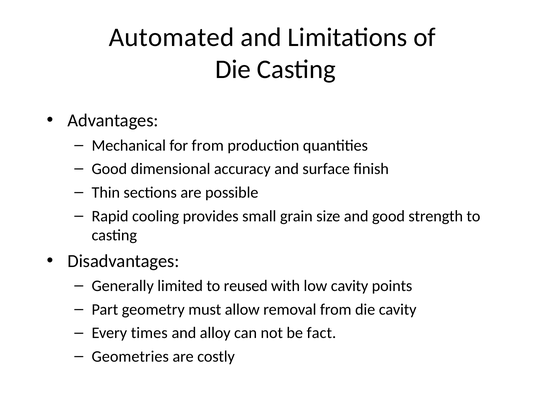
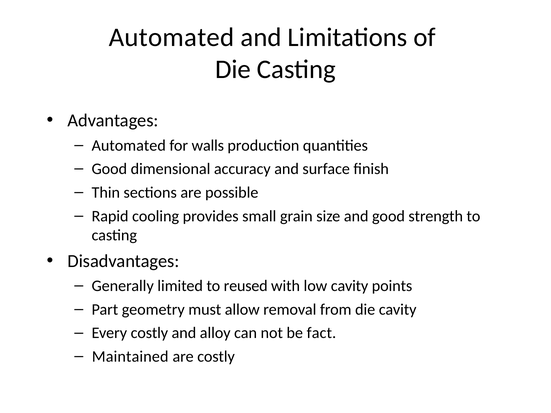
Mechanical: Mechanical -> Automated (129, 145)
for from: from -> walls (208, 145)
Every times: times -> costly (149, 333)
Geometries: Geometries -> Maintained (130, 357)
